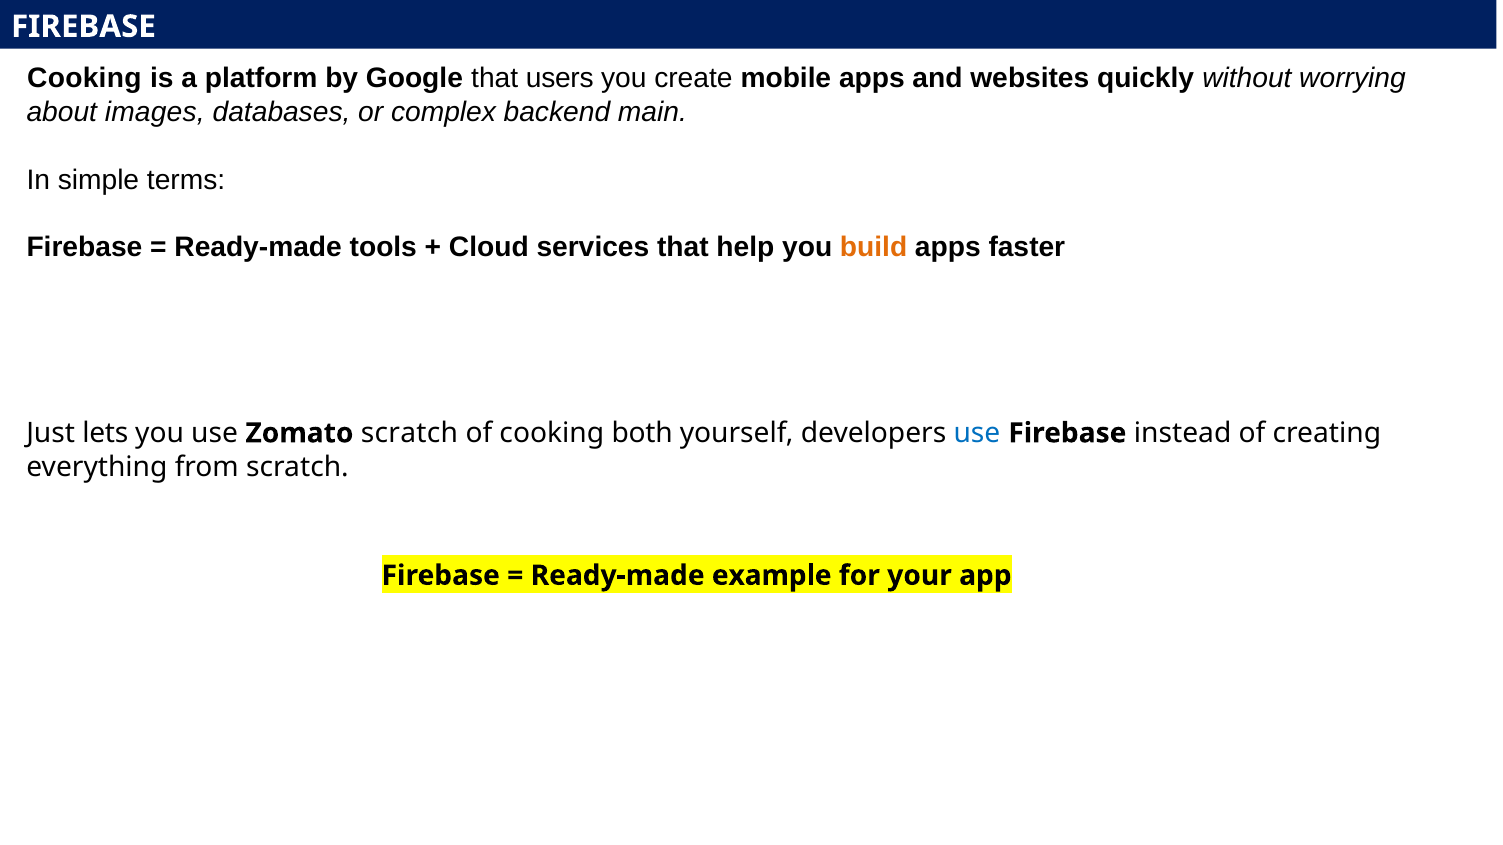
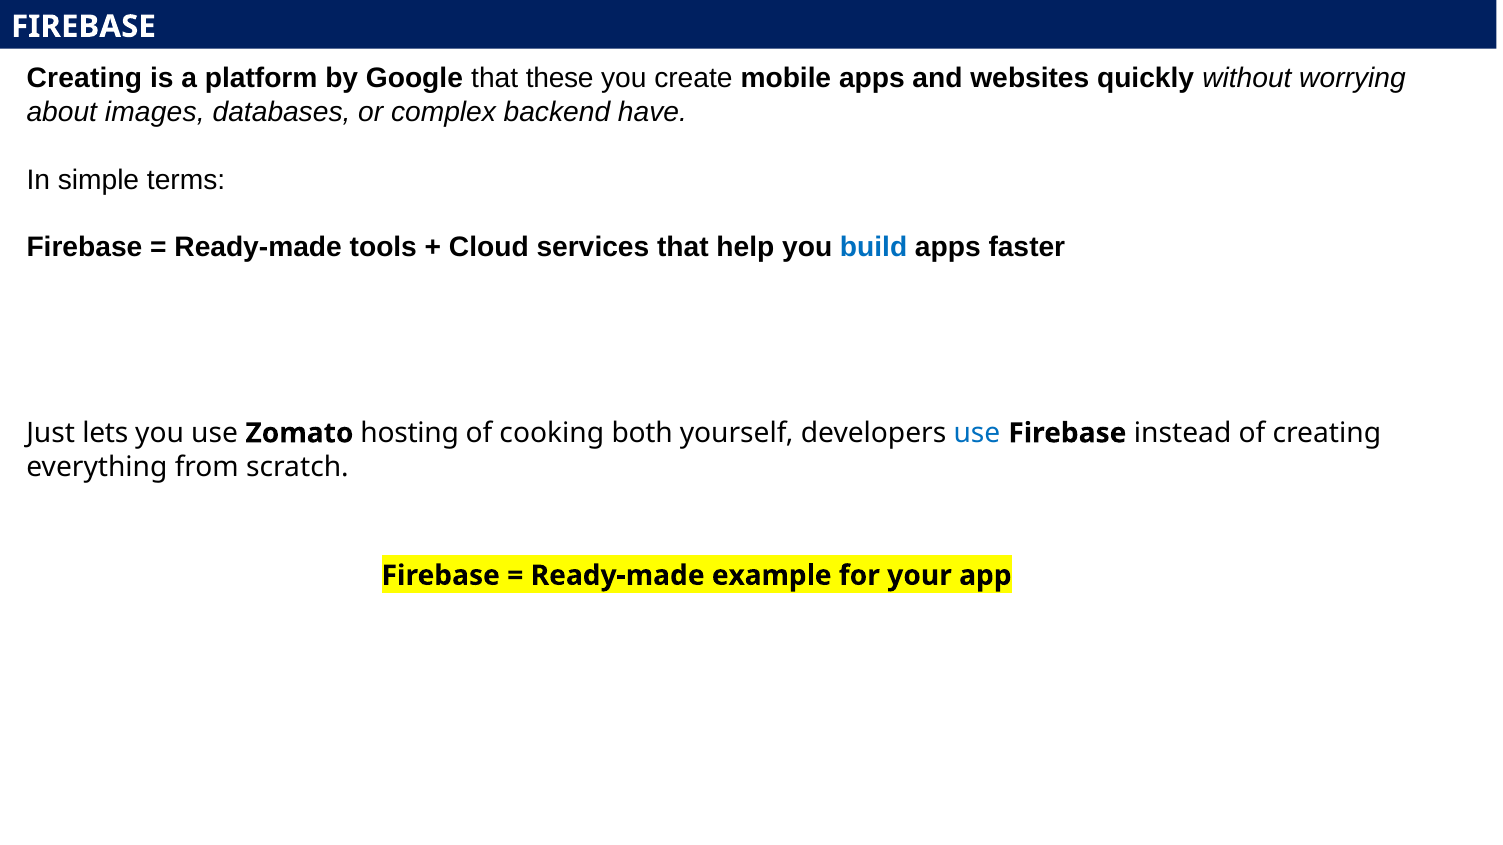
Cooking: Cooking -> Creating (84, 79)
users: users -> these (560, 79)
main: main -> have (652, 113)
build colour: orange -> blue (874, 248)
Zomato scratch: scratch -> hosting (410, 433)
